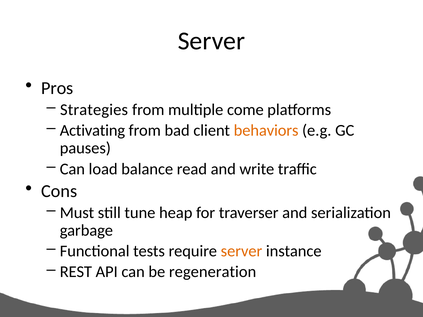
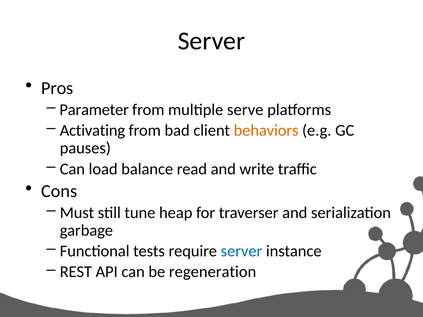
Strategies: Strategies -> Parameter (94, 110)
come: come -> serve (245, 110)
server colour: orange -> blue (242, 251)
